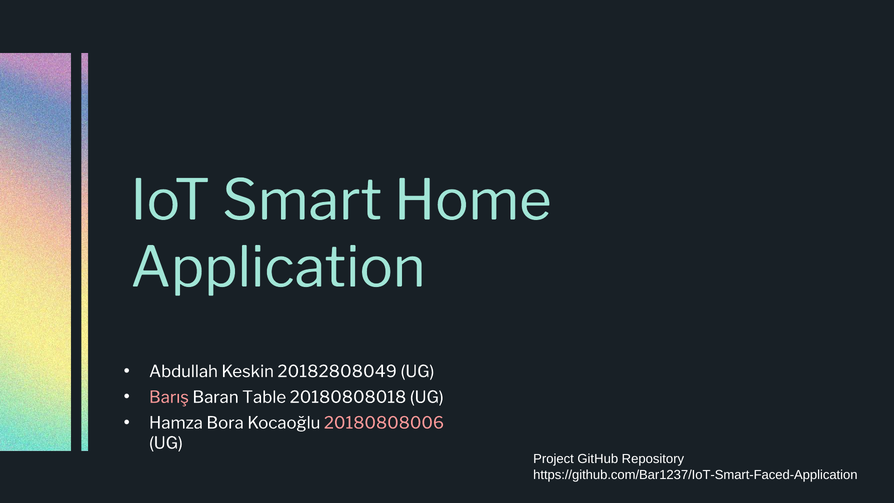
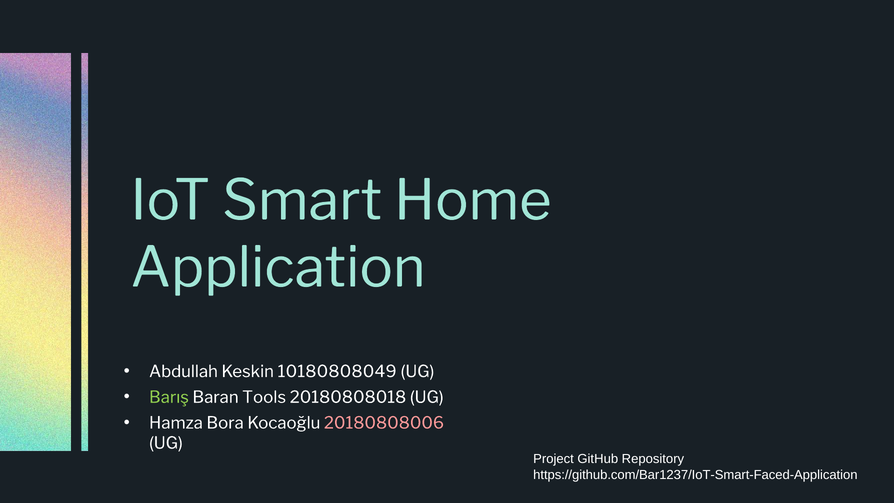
20182808049: 20182808049 -> 10180808049 (337, 371)
Barış colour: pink -> light green (169, 397)
Table: Table -> Tools (264, 397)
